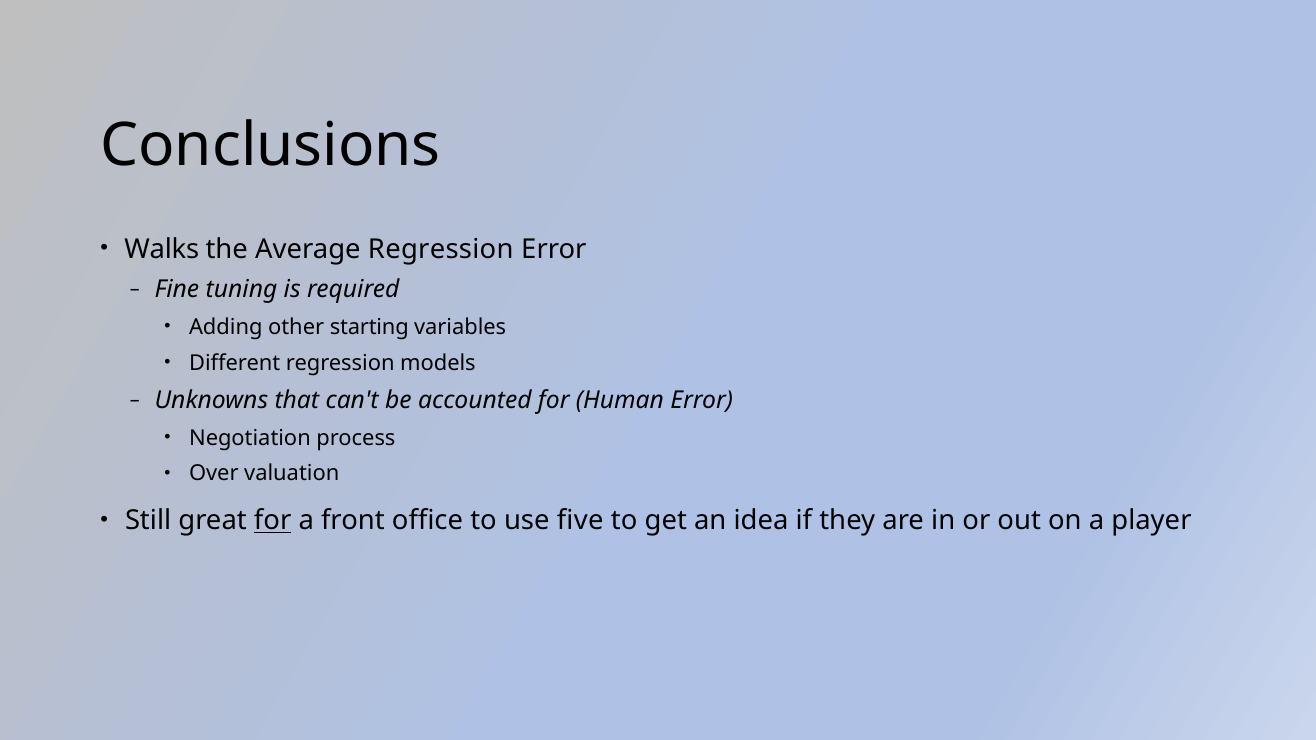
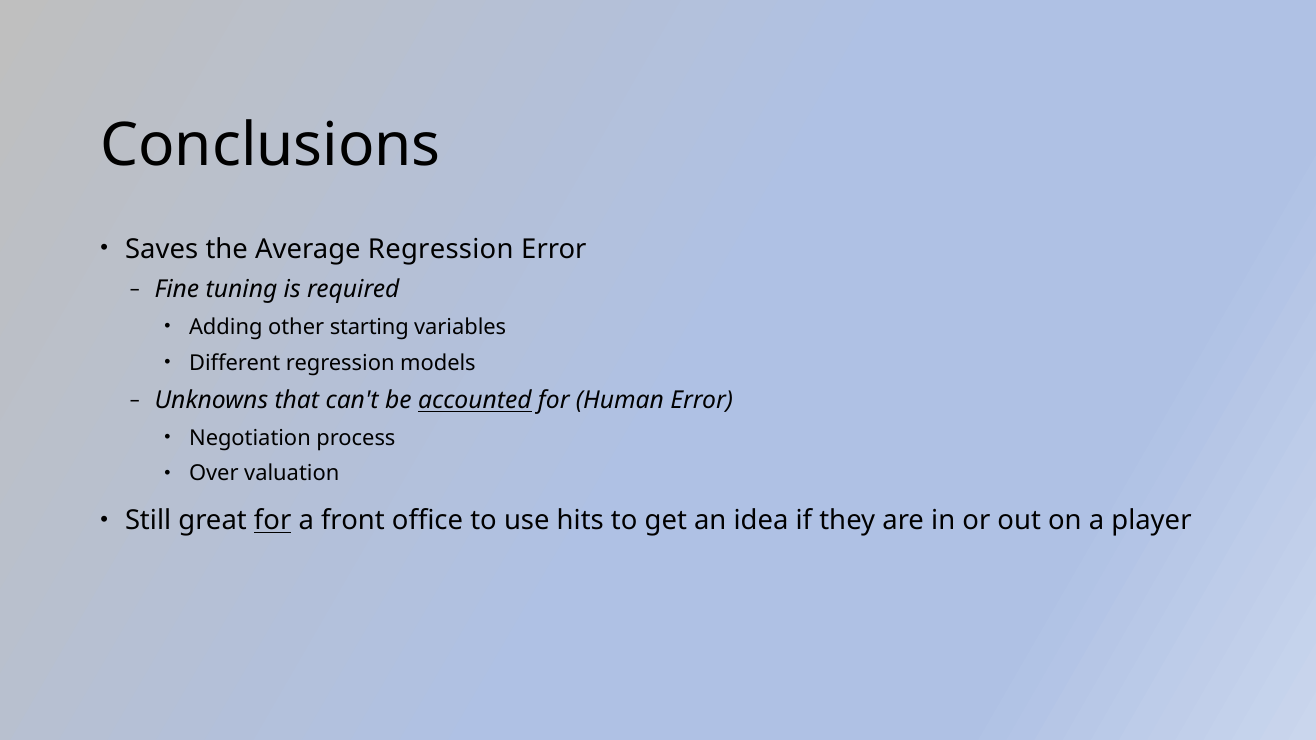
Walks: Walks -> Saves (162, 249)
accounted underline: none -> present (475, 401)
five: five -> hits (580, 521)
